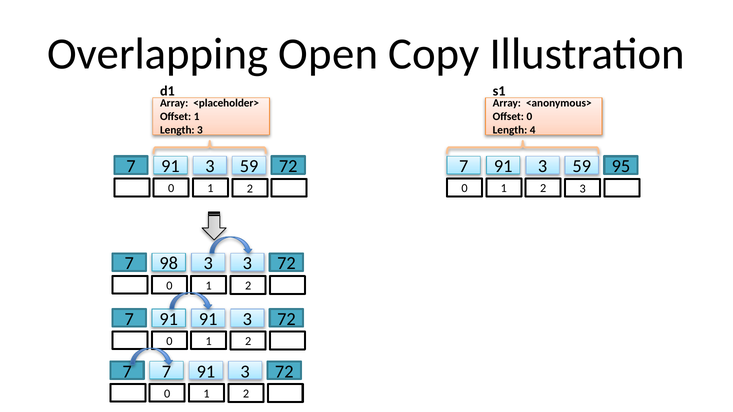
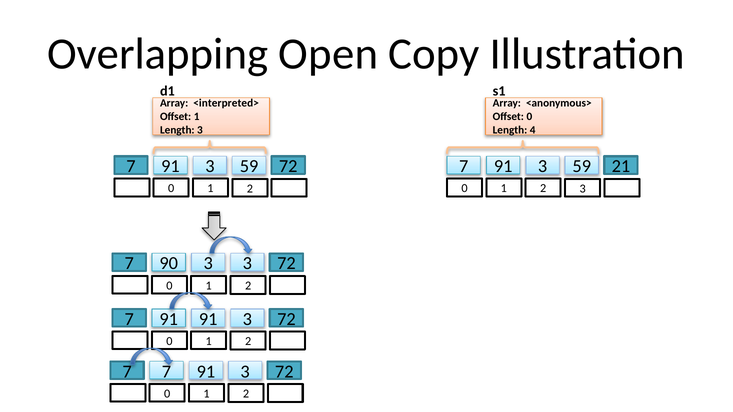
<placeholder>: <placeholder> -> <interpreted> (226, 103)
95: 95 -> 21 (621, 166)
98: 98 -> 90 (169, 264)
